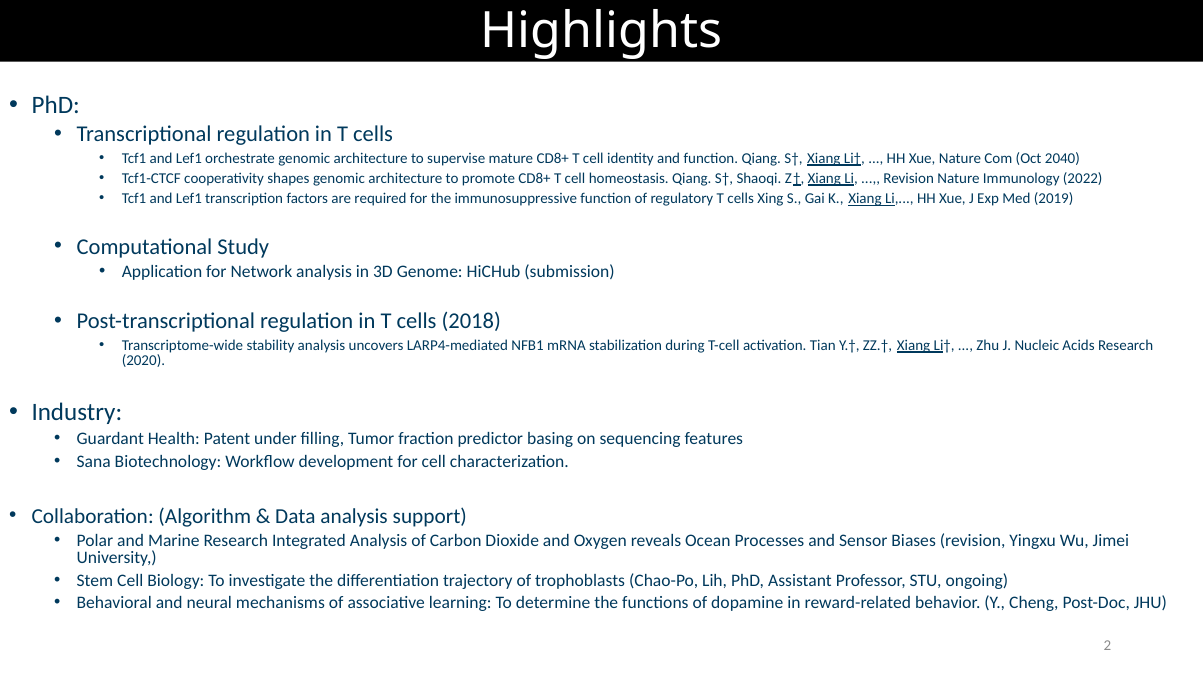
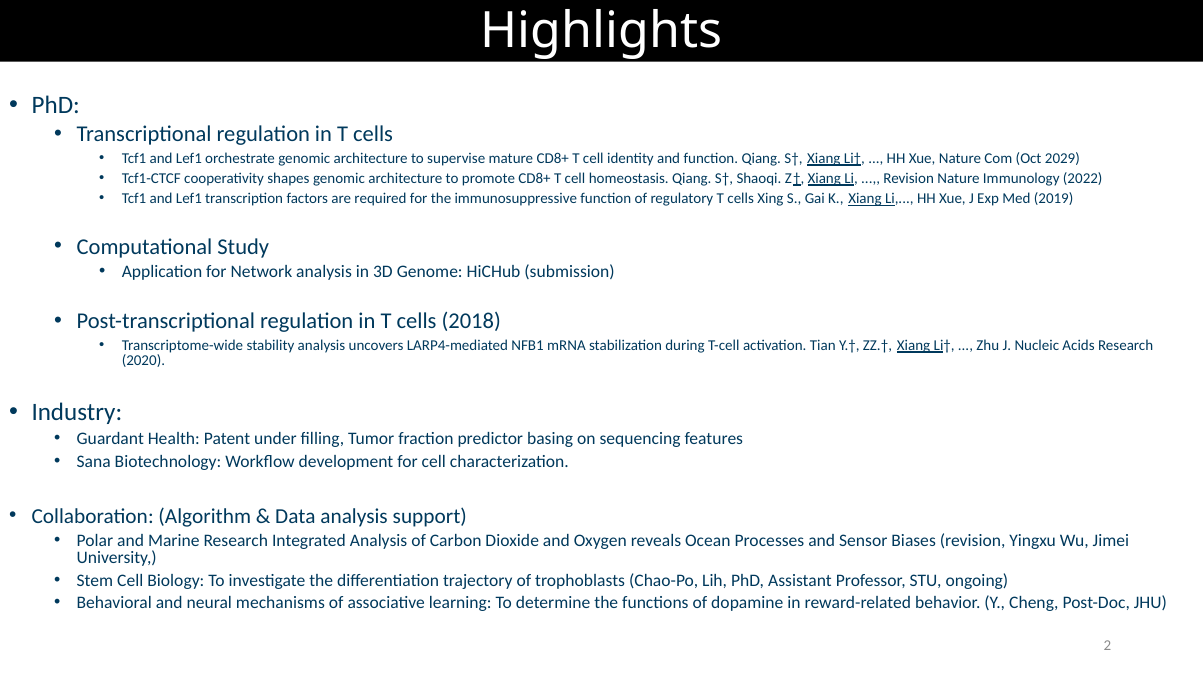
2040: 2040 -> 2029 (1062, 158)
